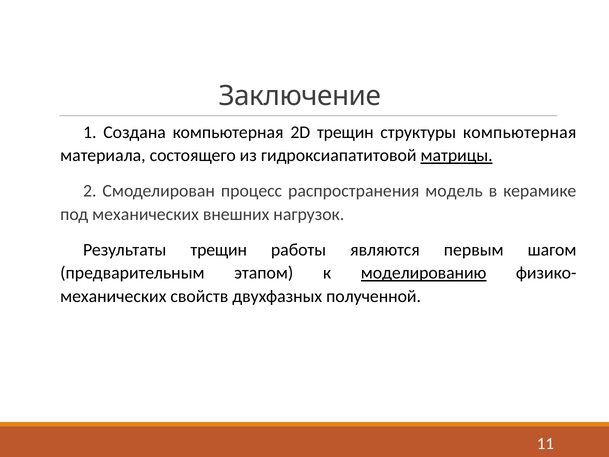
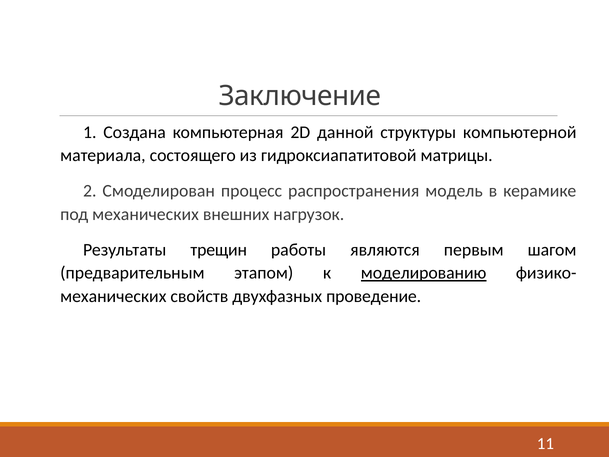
2D трещин: трещин -> данной (345, 132)
структуры компьютерная: компьютерная -> компьютерной (520, 132)
матрицы underline: present -> none (457, 156)
полученной: полученной -> проведение (374, 296)
